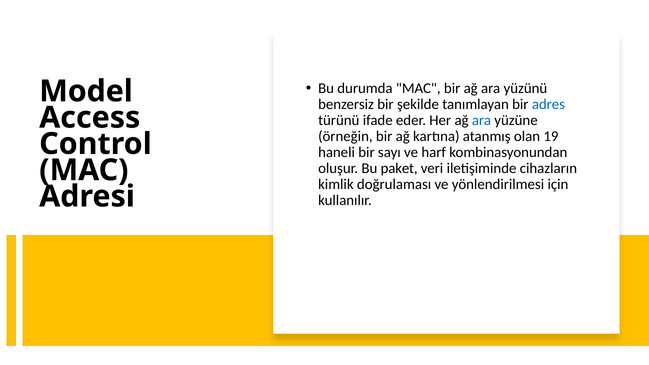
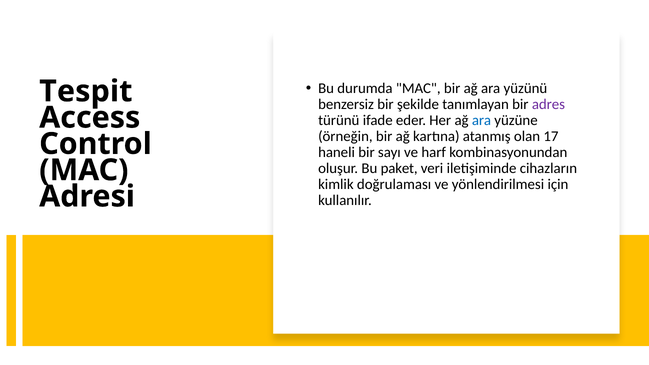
Model: Model -> Tespit (86, 91)
adres colour: blue -> purple (548, 104)
19: 19 -> 17 (551, 136)
